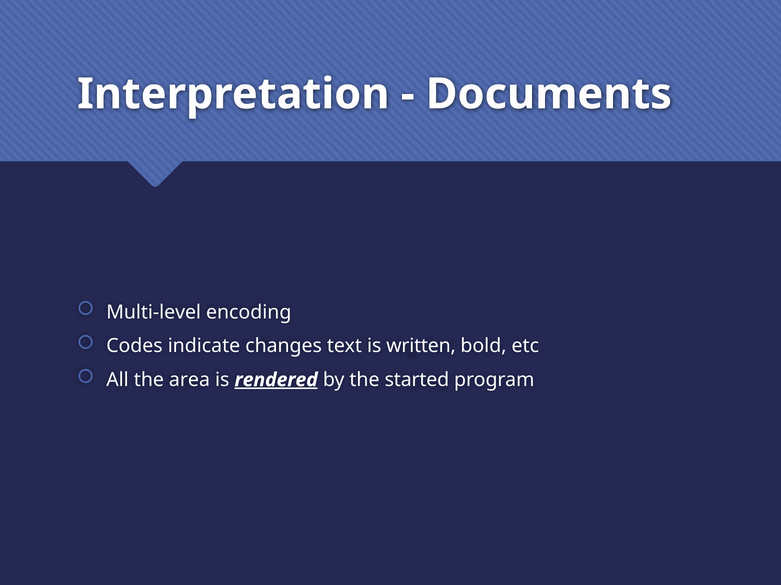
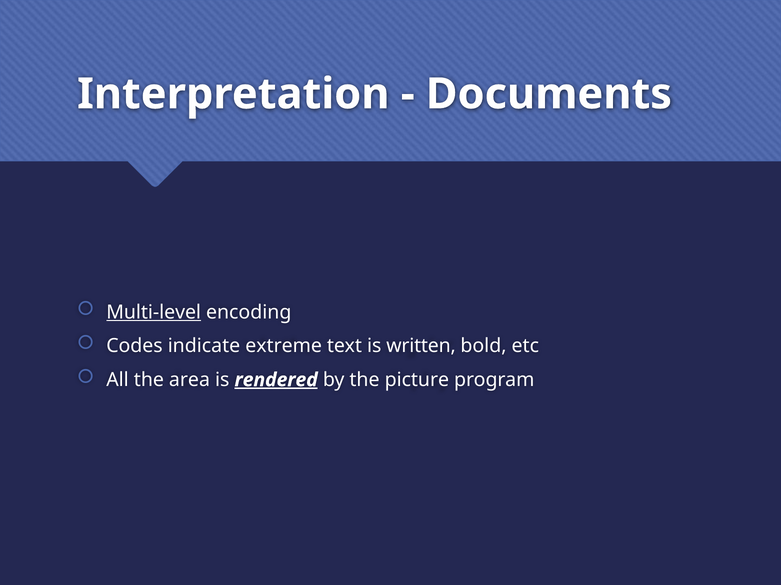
Multi-level underline: none -> present (154, 313)
changes: changes -> extreme (284, 346)
started: started -> picture (417, 380)
